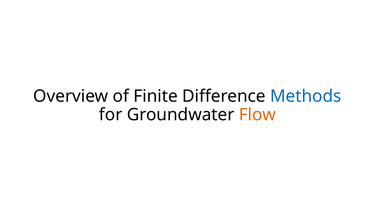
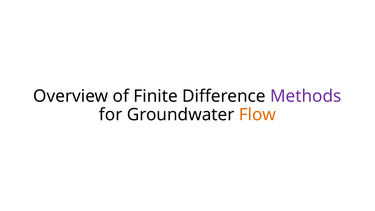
Methods colour: blue -> purple (306, 96)
